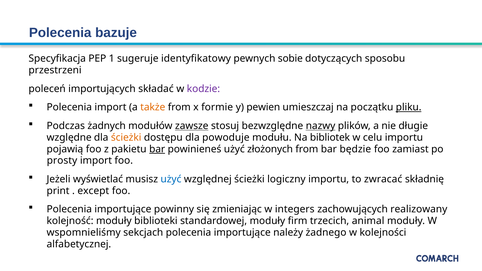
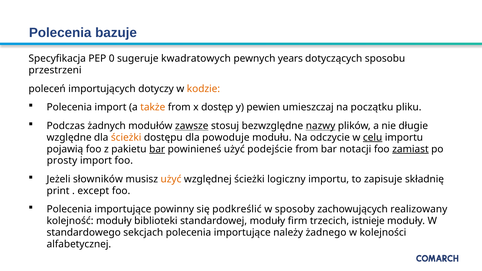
1: 1 -> 0 (112, 59)
identyfikatowy: identyfikatowy -> kwadratowych (196, 59)
sobie: sobie -> years (290, 59)
składać: składać -> dotyczy (156, 89)
kodzie colour: purple -> orange (203, 89)
formie: formie -> dostęp (217, 107)
pliku underline: present -> none (409, 107)
bibliotek: bibliotek -> odczycie (330, 138)
celu underline: none -> present (373, 138)
złożonych: złożonych -> podejście (270, 149)
będzie: będzie -> notacji (355, 149)
zamiast underline: none -> present (410, 149)
wyświetlać: wyświetlać -> słowników (98, 179)
użyć colour: blue -> orange (171, 179)
zwracać: zwracać -> zapisuje (383, 179)
zmieniając: zmieniając -> podkreślić (237, 209)
integers: integers -> sposoby (295, 209)
animal: animal -> istnieje (368, 221)
wspomnieliśmy: wspomnieliśmy -> standardowego (84, 233)
